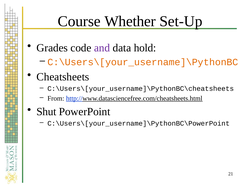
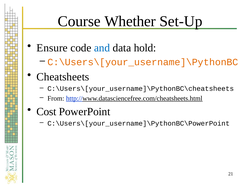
Grades: Grades -> Ensure (52, 48)
and colour: purple -> blue (102, 48)
Shut: Shut -> Cost (46, 112)
